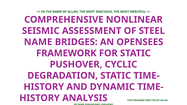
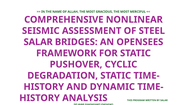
NAME: NAME -> SALAR (38, 42)
